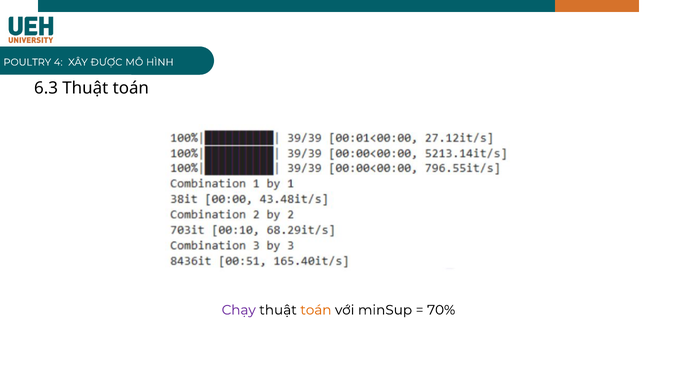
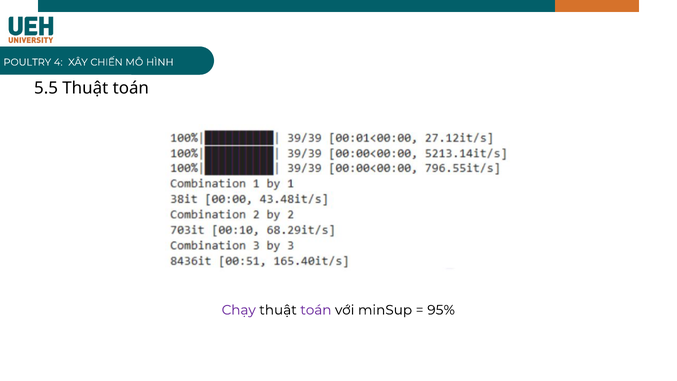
ĐƯỢC: ĐƯỢC -> CHIẾN (107, 62)
6.3: 6.3 -> 5.5 (46, 88)
toán colour: orange -> purple (316, 310)
70%: 70% -> 95% (441, 310)
